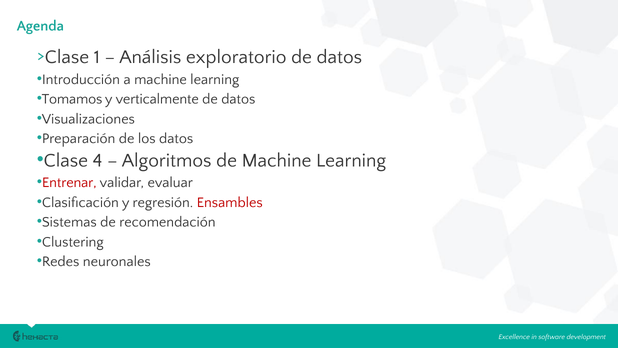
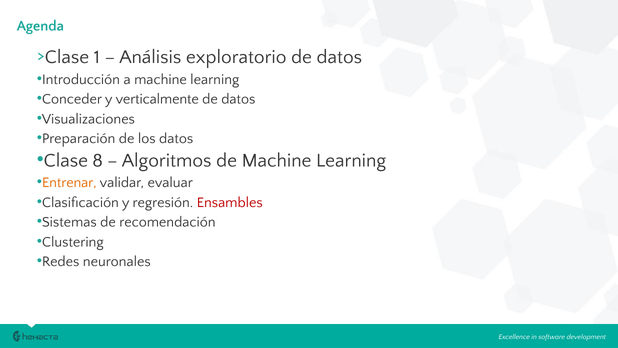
Tomamos: Tomamos -> Conceder (72, 99)
4: 4 -> 8 (98, 160)
Entrenar colour: red -> orange (69, 182)
